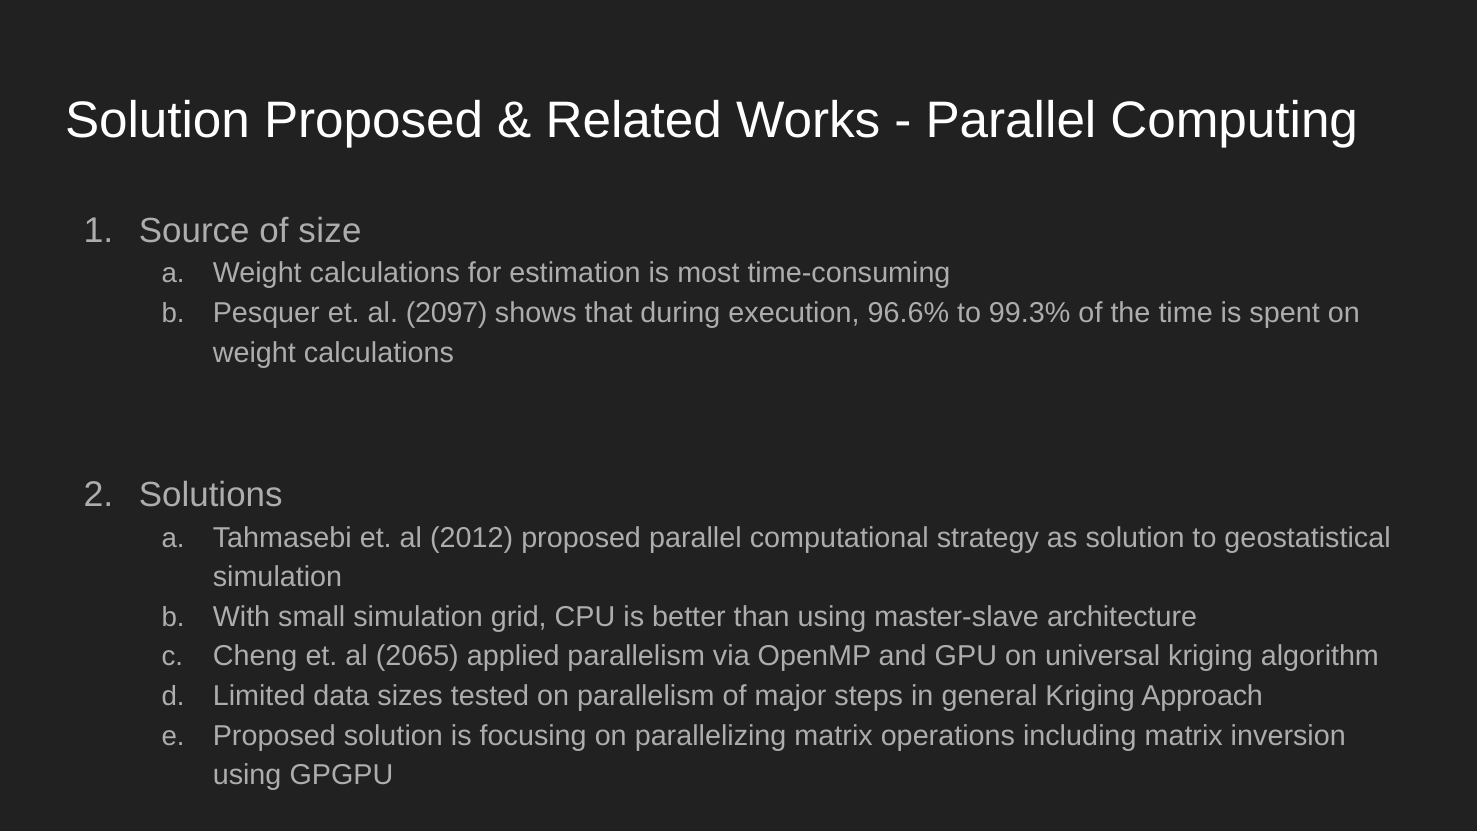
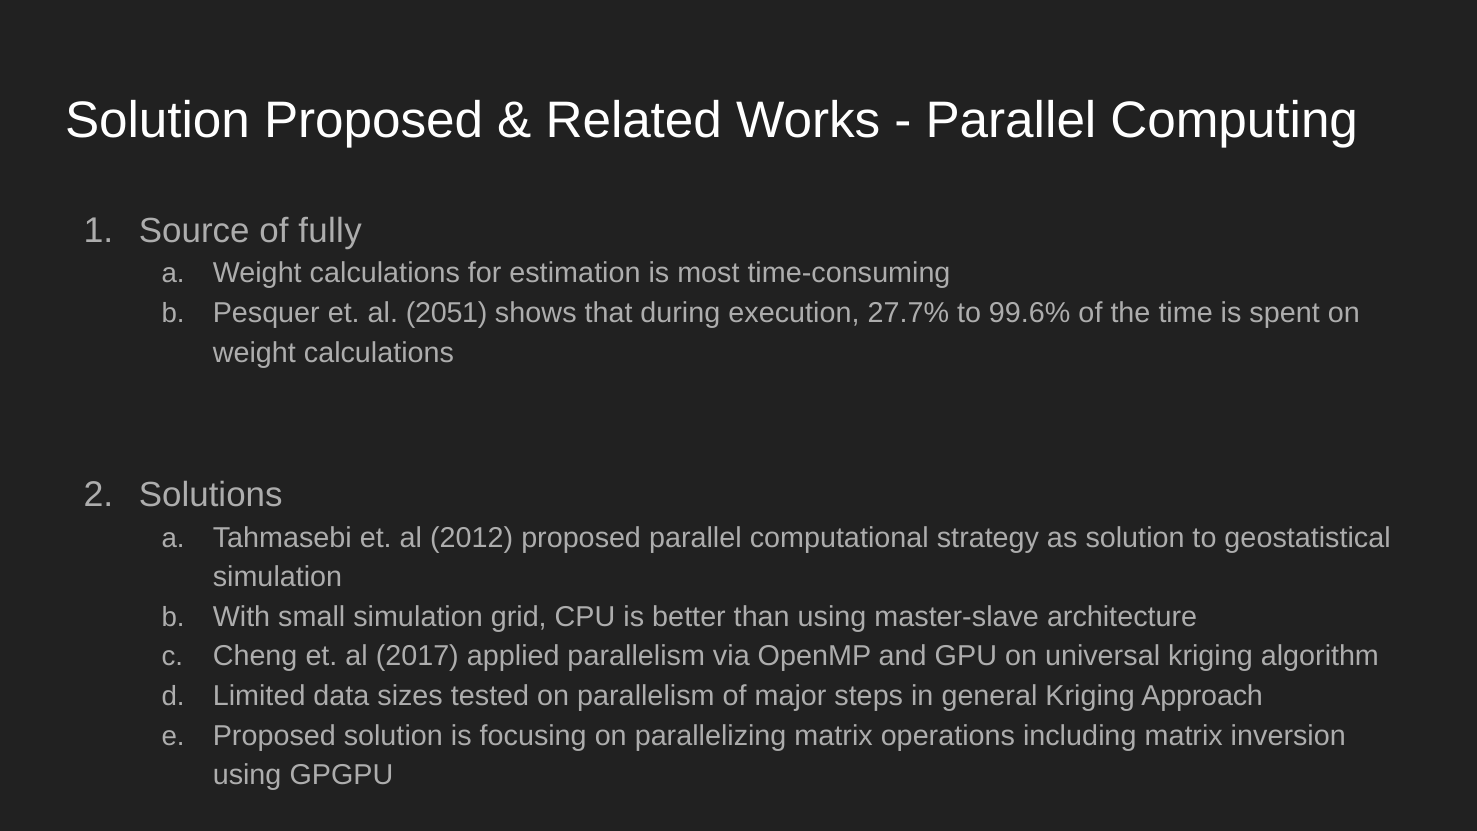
size: size -> fully (330, 231)
2097: 2097 -> 2051 (447, 313)
96.6%: 96.6% -> 27.7% (908, 313)
99.3%: 99.3% -> 99.6% (1030, 313)
2065: 2065 -> 2017 (417, 656)
